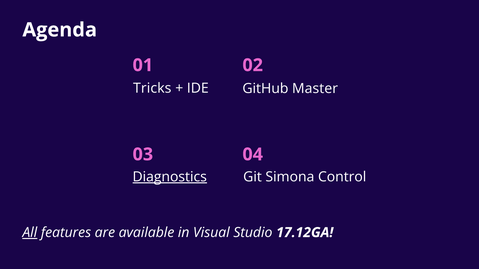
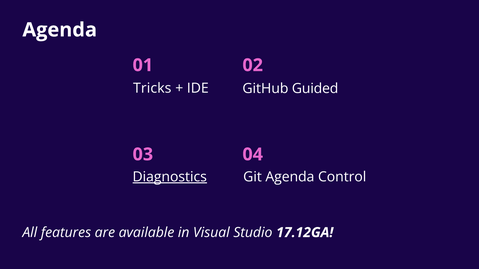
Master: Master -> Guided (315, 89)
Git Simona: Simona -> Agenda (290, 177)
All underline: present -> none (30, 233)
